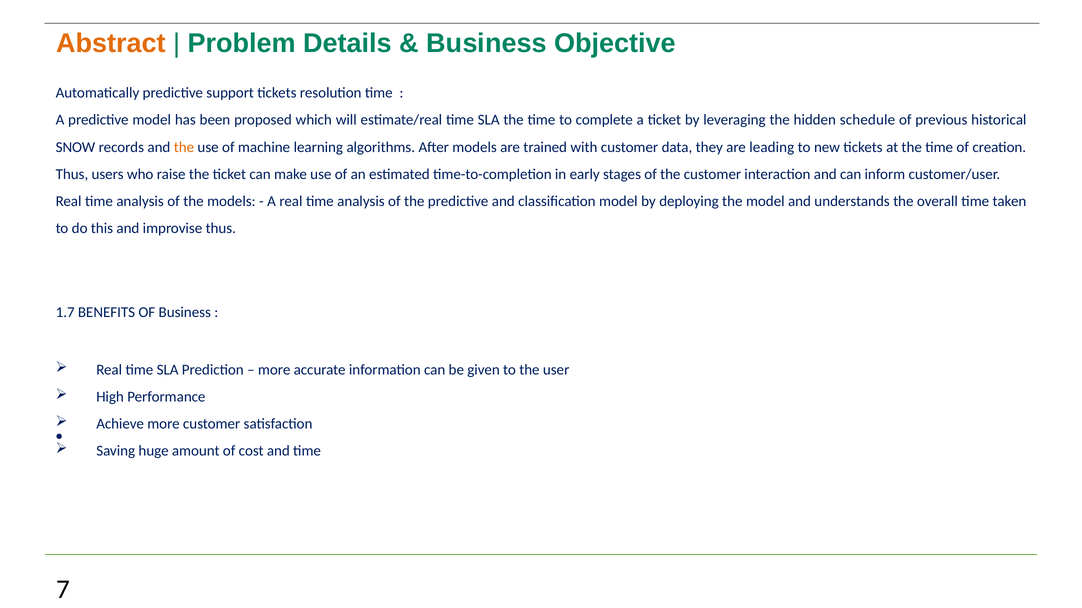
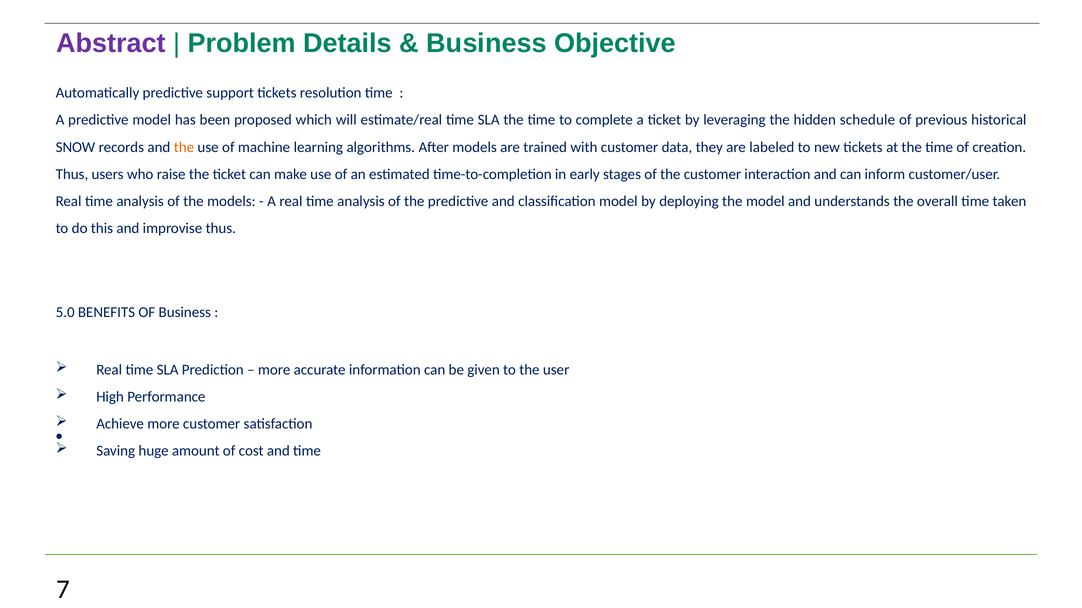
Abstract colour: orange -> purple (111, 43)
leading: leading -> labeled (772, 147)
1.7: 1.7 -> 5.0 (65, 313)
